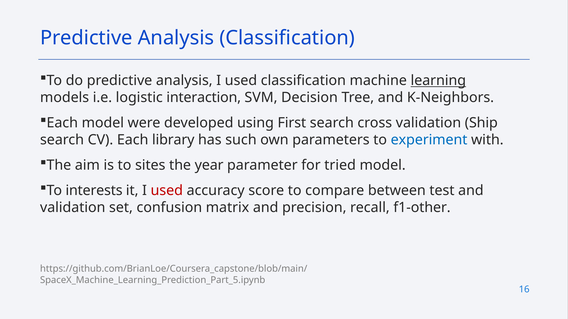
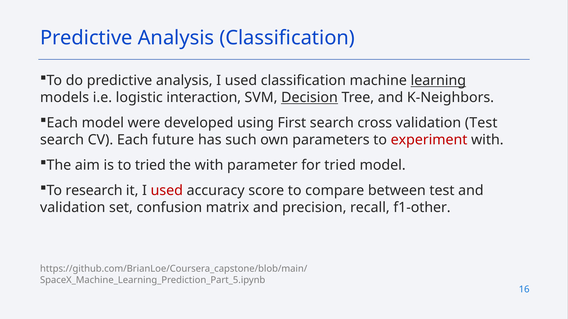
Decision underline: none -> present (310, 98)
validation Ship: Ship -> Test (481, 123)
library: library -> future (173, 140)
experiment colour: blue -> red (429, 140)
to sites: sites -> tried (150, 165)
the year: year -> with (209, 165)
interests: interests -> research (94, 191)
